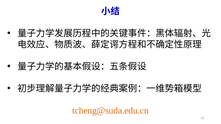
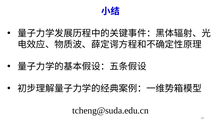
tcheng@suda.edu.cn colour: orange -> black (110, 111)
